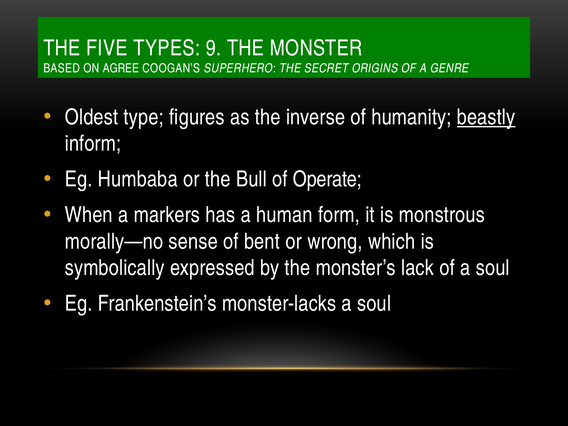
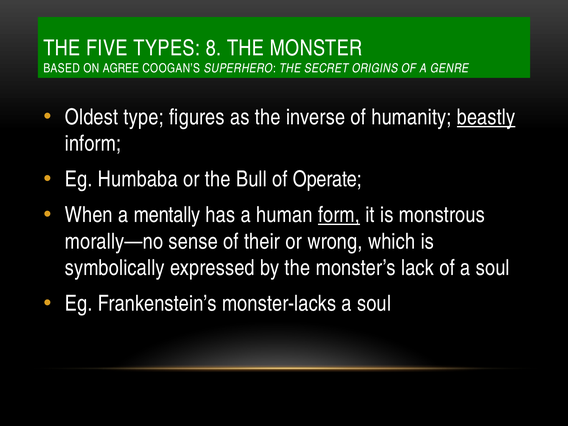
9: 9 -> 8 (214, 48)
markers: markers -> mentally (167, 215)
form underline: none -> present (339, 215)
bent: bent -> their (262, 241)
